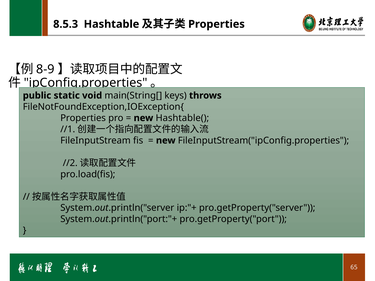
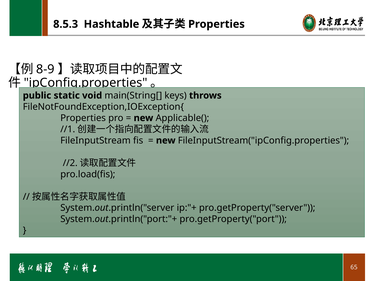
Hashtable(: Hashtable( -> Applicable( (182, 118)
